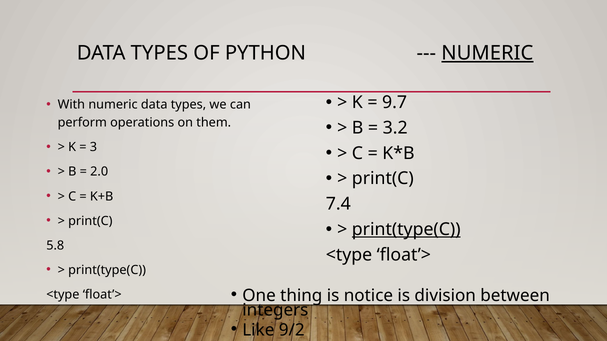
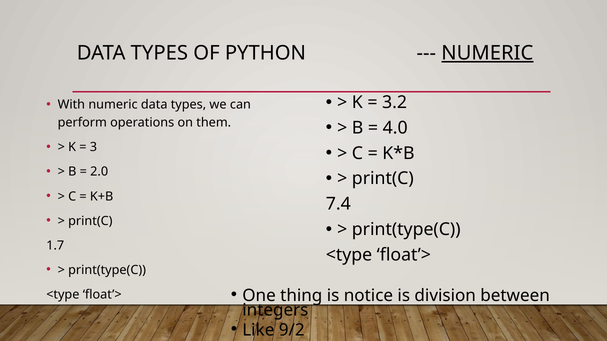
9.7: 9.7 -> 3.2 (395, 103)
3.2: 3.2 -> 4.0 (395, 128)
print(type(C underline: present -> none (406, 230)
5.8: 5.8 -> 1.7 (55, 246)
